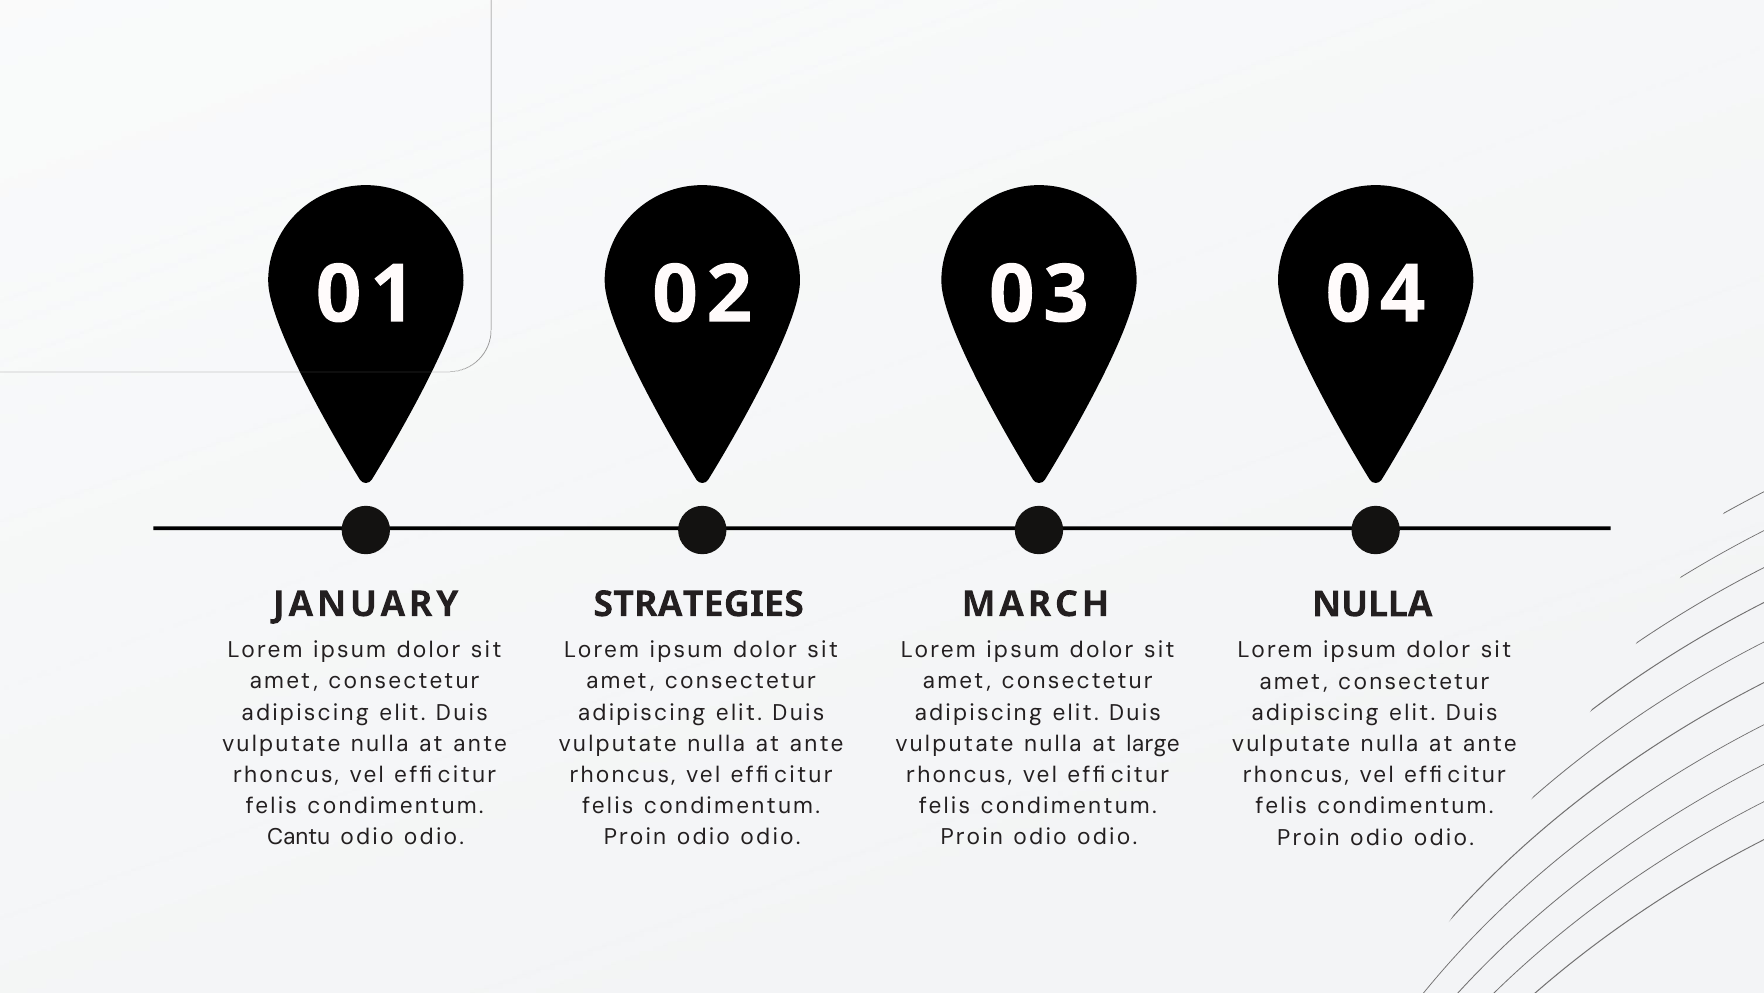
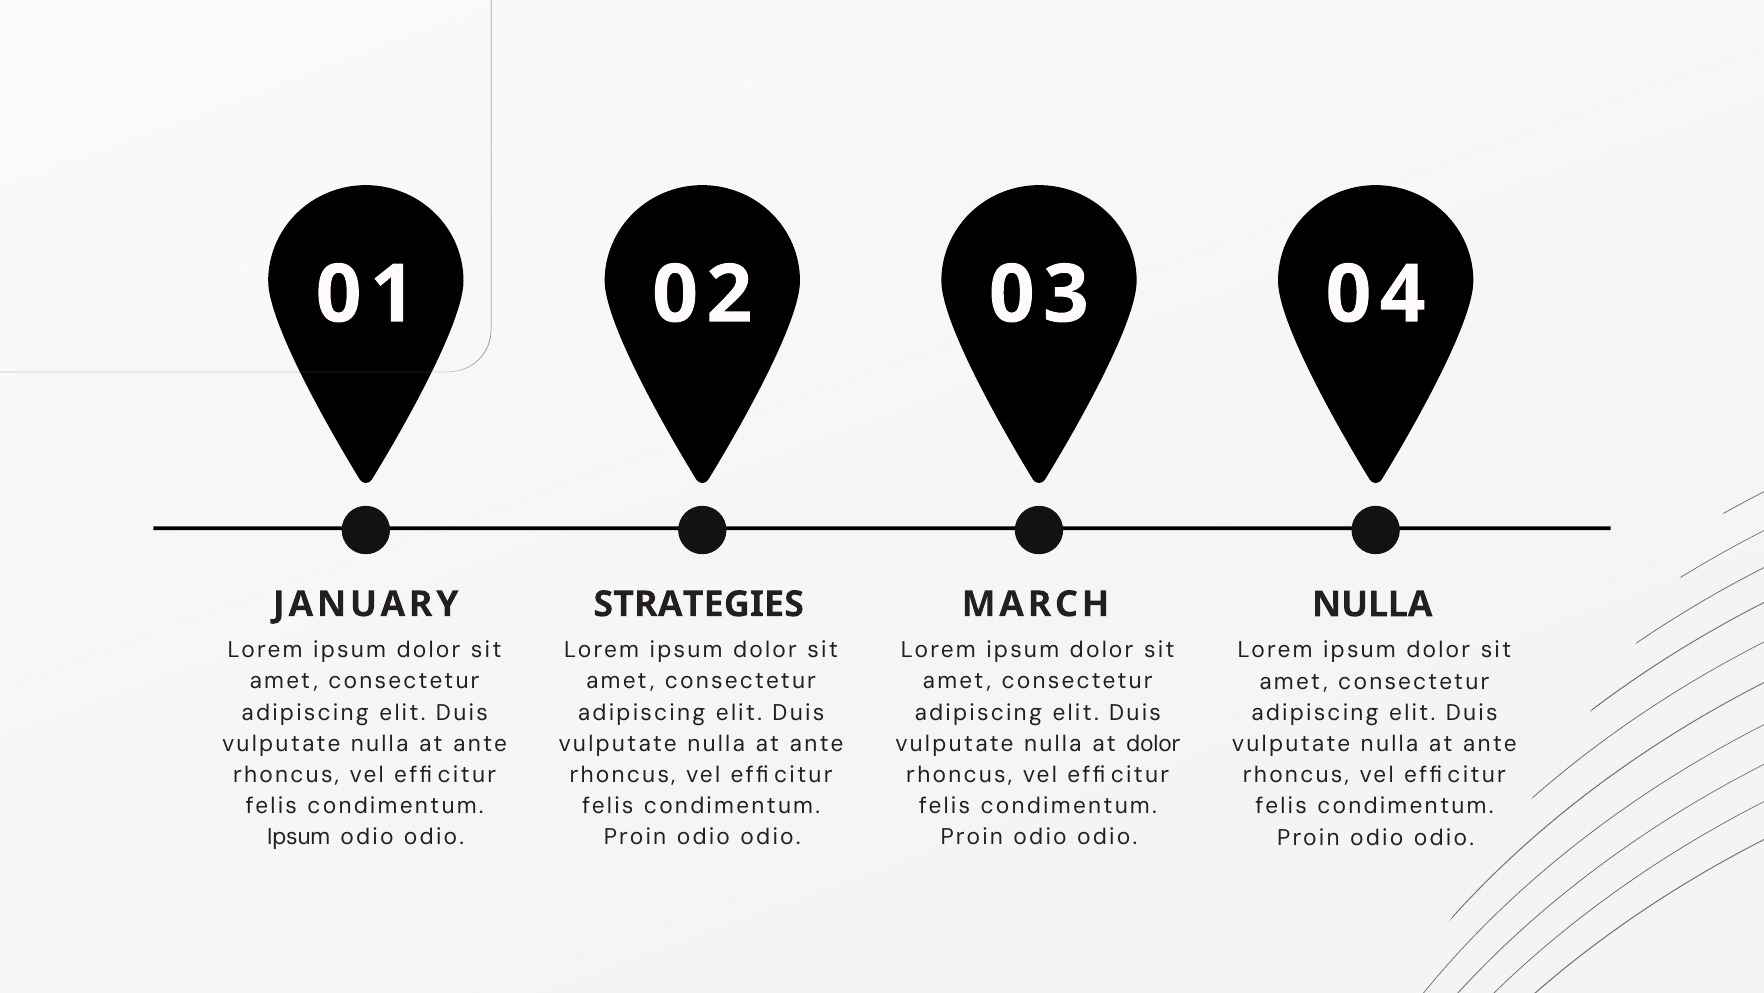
at large: large -> dolor (1153, 743)
Cantu: Cantu -> Ipsum (299, 837)
